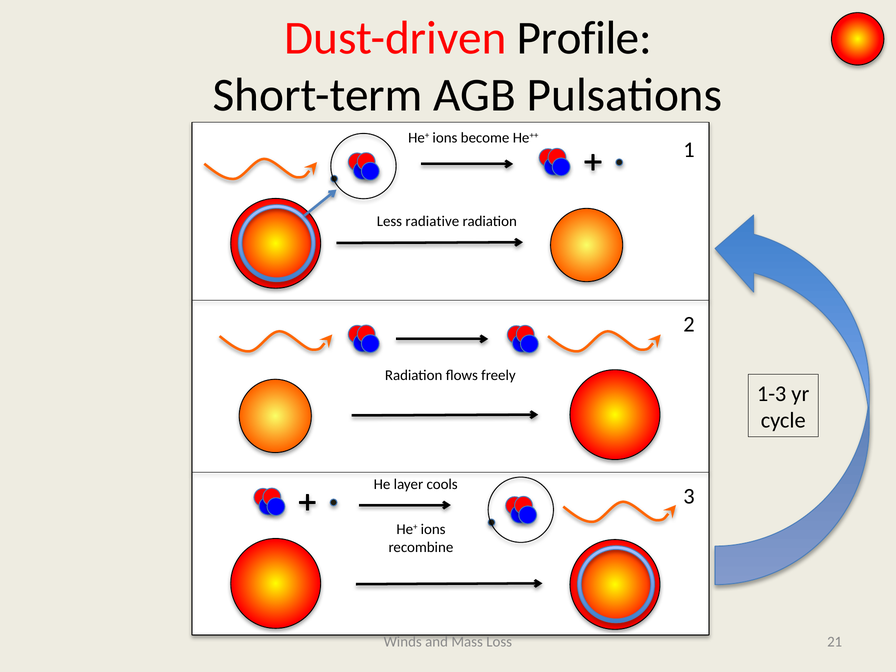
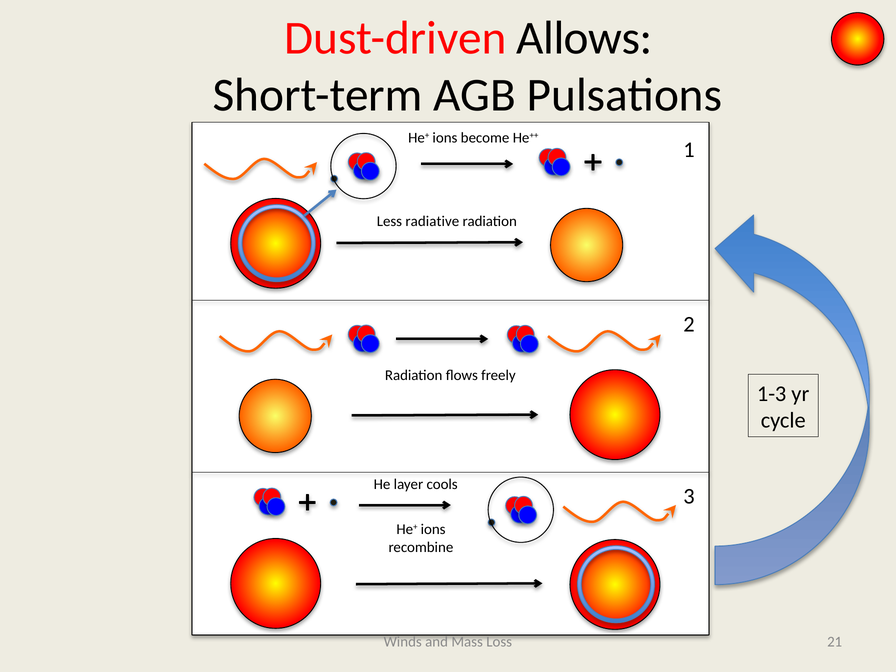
Profile: Profile -> Allows (584, 38)
